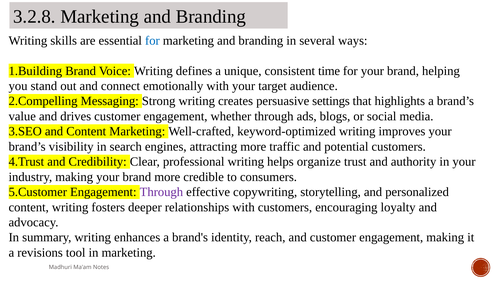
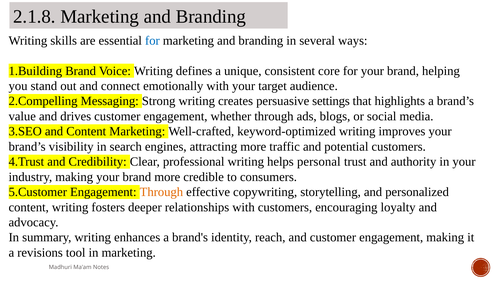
3.2.8: 3.2.8 -> 2.1.8 (34, 17)
time: time -> core (329, 71)
organize: organize -> personal (319, 161)
Through colour: purple -> orange (161, 192)
